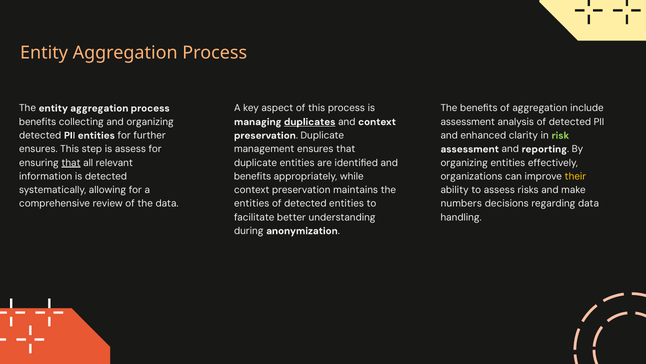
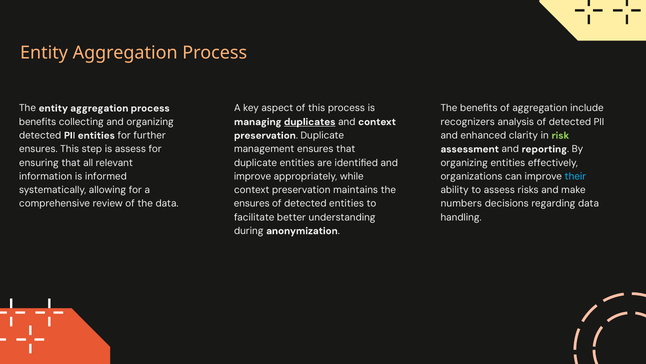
assessment: assessment -> recognizers (468, 122)
that underline: present -> none (71, 162)
is detected: detected -> informed (106, 176)
benefits: benefits -> improve (253, 176)
their colour: yellow -> light blue (575, 176)
entities: entities -> ensures (252, 203)
